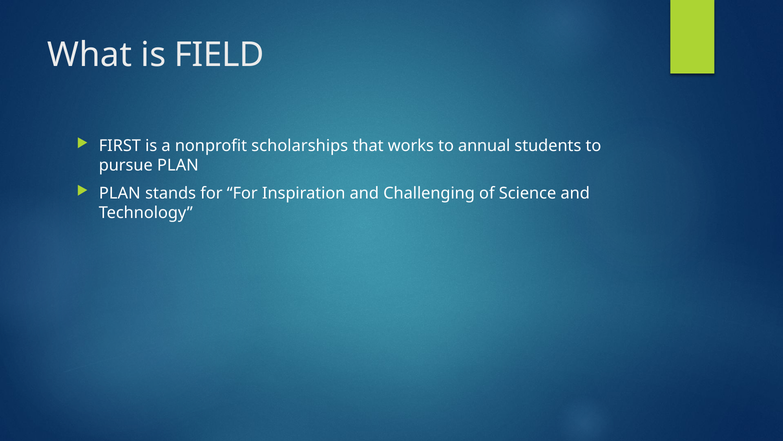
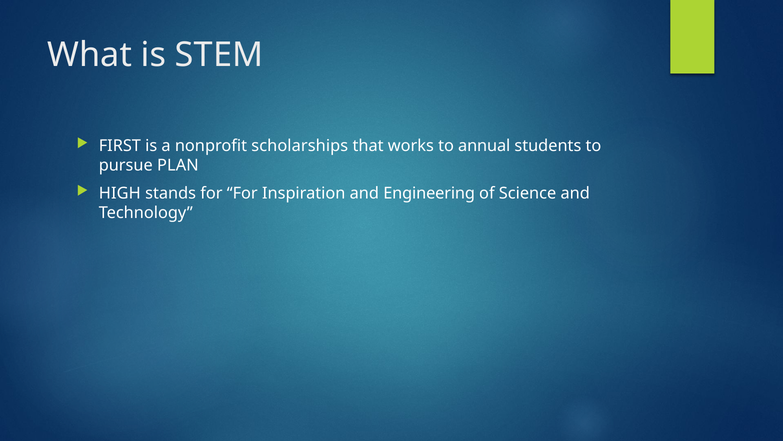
FIELD: FIELD -> STEM (219, 55)
PLAN: PLAN -> HIGH (120, 193)
Challenging: Challenging -> Engineering (429, 193)
